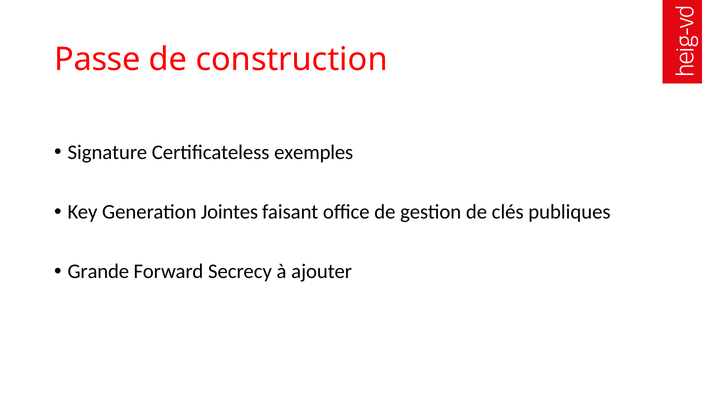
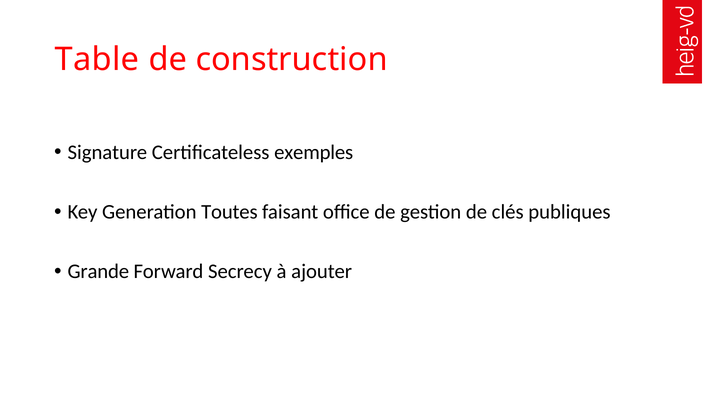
Passe: Passe -> Table (97, 60)
Jointes: Jointes -> Toutes (229, 212)
